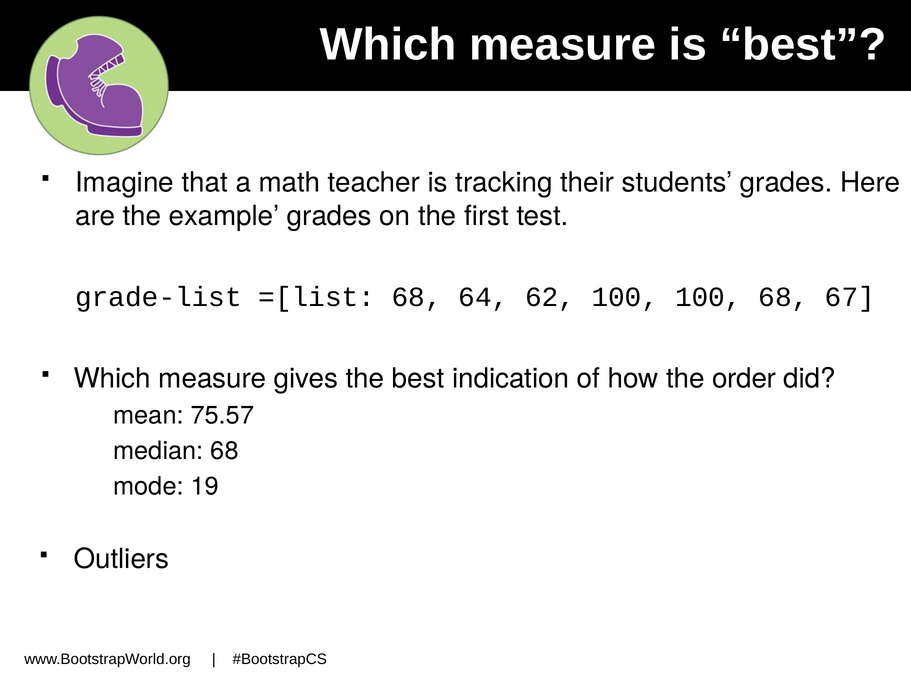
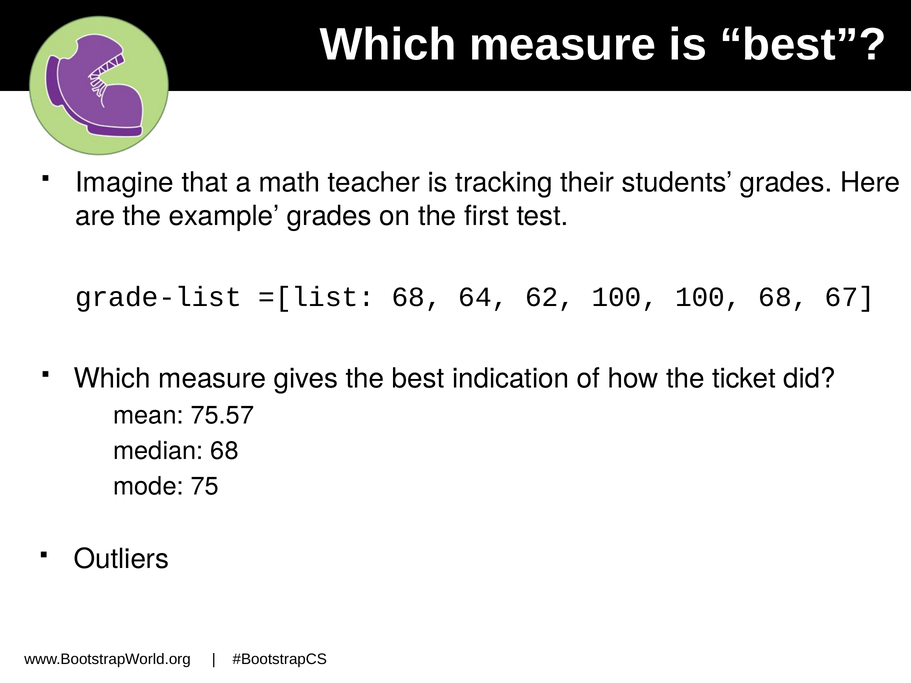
order: order -> ticket (744, 379)
19: 19 -> 75 (205, 486)
